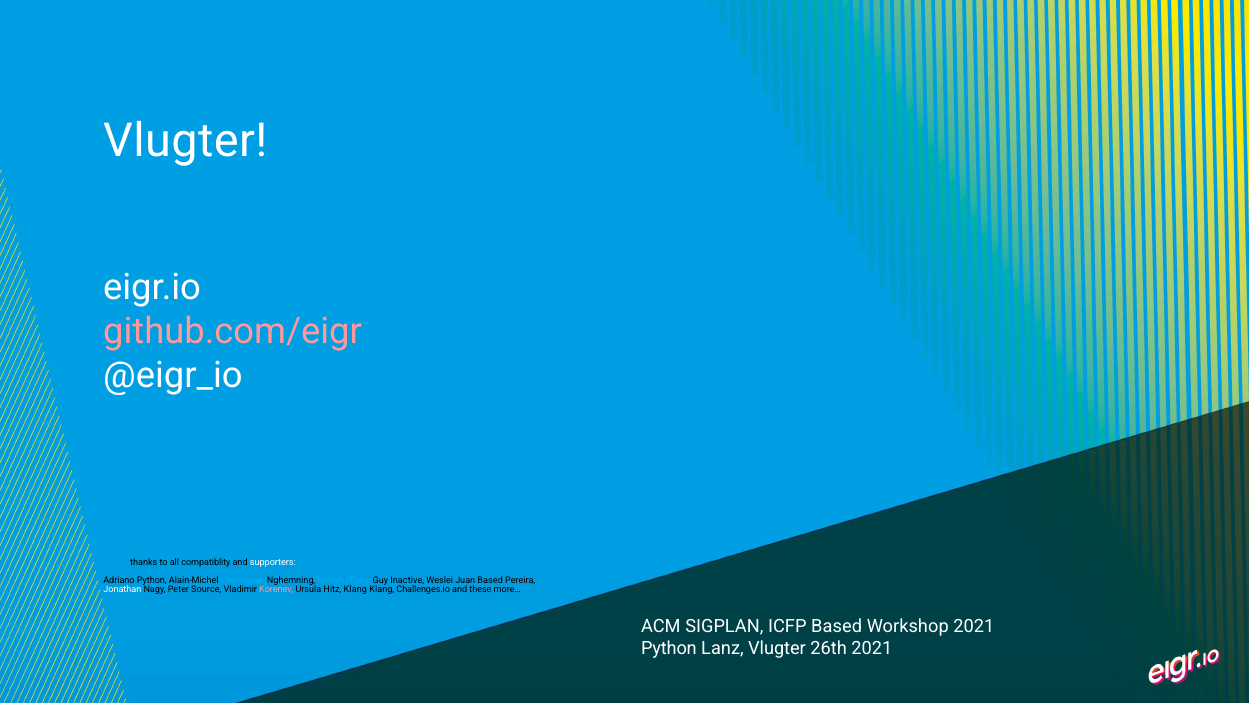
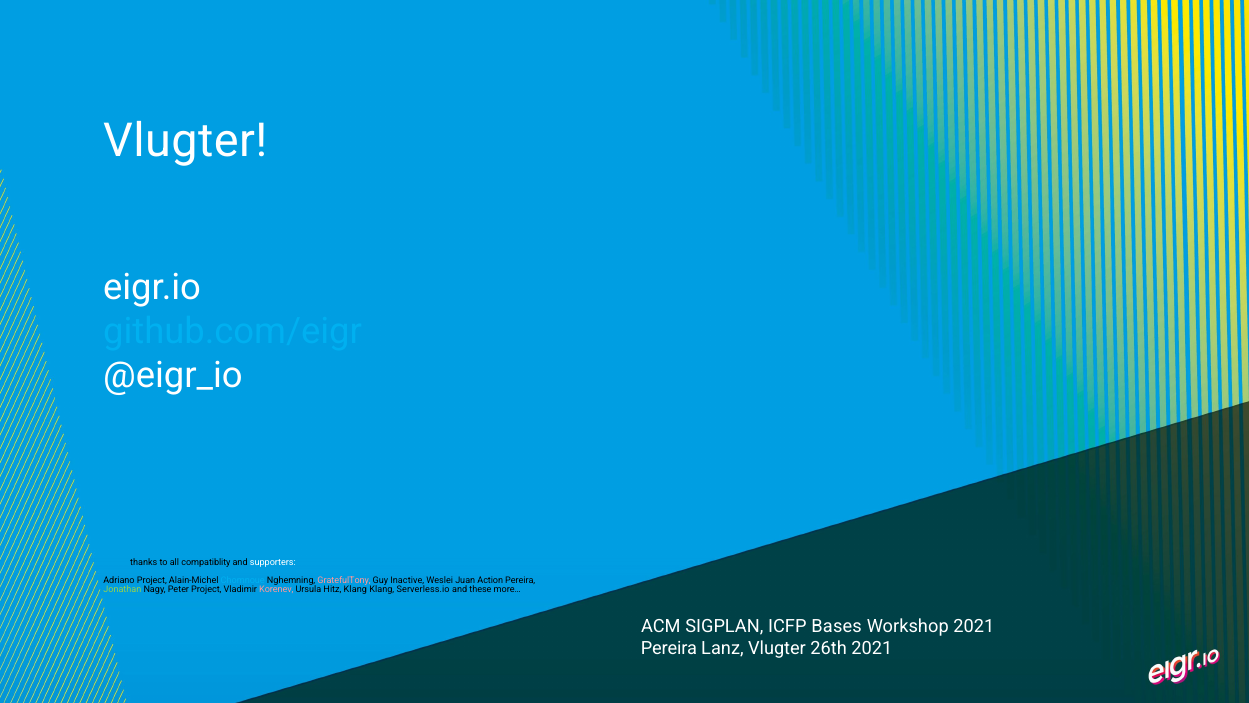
github.com/eigr colour: pink -> light blue (233, 331)
Adriano Python: Python -> Project (152, 580)
GratefulTony colour: light blue -> pink (344, 580)
Juan Based: Based -> Action (490, 580)
Jonathan colour: white -> light green (122, 589)
Peter Source: Source -> Project (206, 589)
Challenges.io: Challenges.io -> Serverless.io (423, 589)
ICFP Based: Based -> Bases (837, 627)
Python: Python -> Pereira (669, 648)
